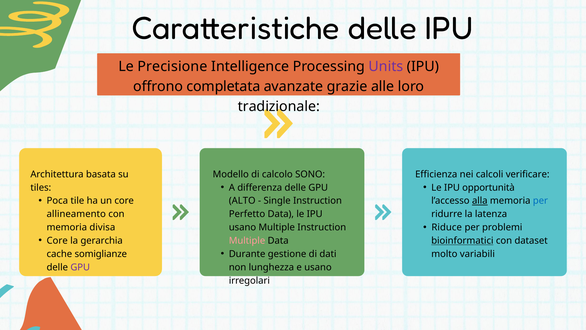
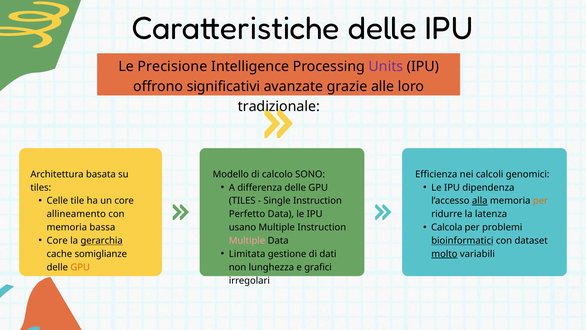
completata: completata -> significativi (223, 86)
verificare: verificare -> genomici (528, 174)
opportunità: opportunità -> dipendenza (488, 187)
Poca: Poca -> Celle (57, 201)
ALTO: ALTO -> TILES (242, 201)
per colour: blue -> orange (540, 201)
Riduce: Riduce -> Calcola (447, 227)
divisa: divisa -> bassa (102, 227)
gerarchia underline: none -> present (102, 240)
Durante: Durante -> Limitata (247, 254)
molto underline: none -> present (444, 254)
GPU colour: purple -> orange (80, 267)
e usano: usano -> grafici (318, 267)
